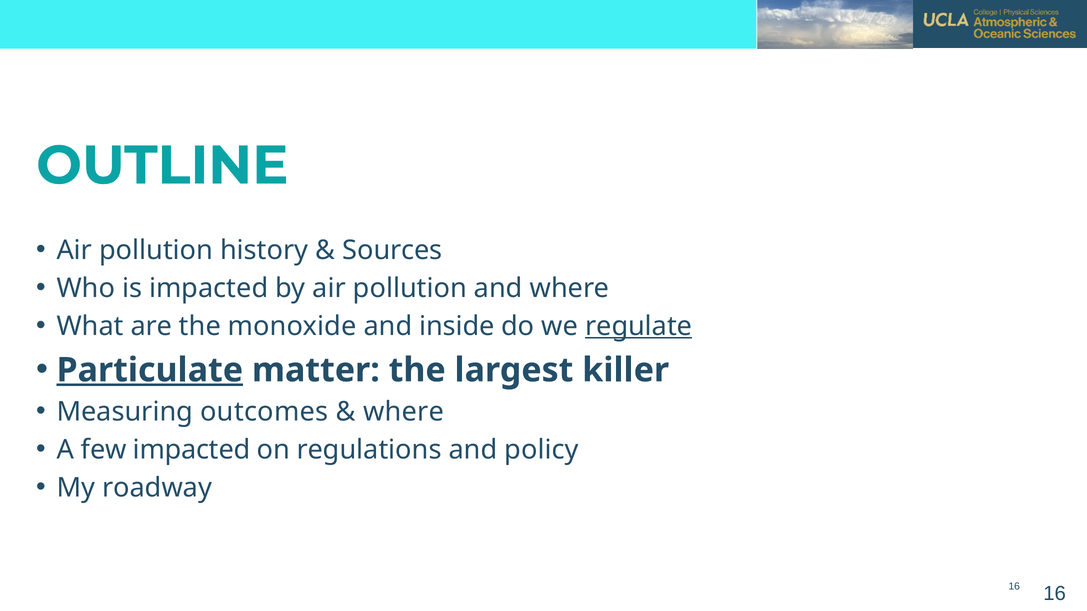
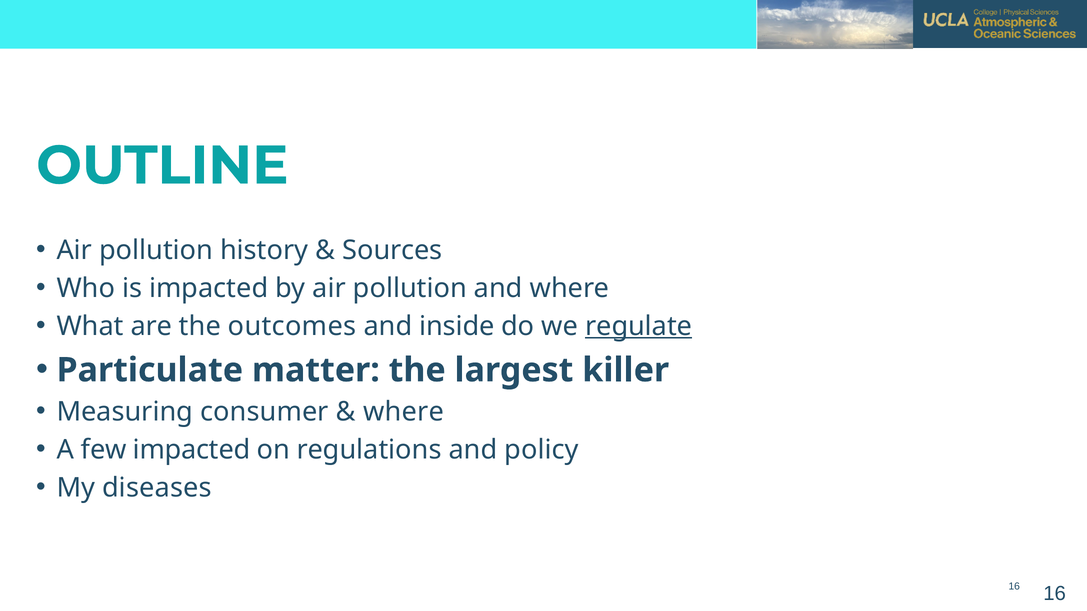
monoxide: monoxide -> outcomes (292, 326)
Particulate underline: present -> none (150, 370)
outcomes: outcomes -> consumer (264, 412)
roadway: roadway -> diseases (157, 488)
